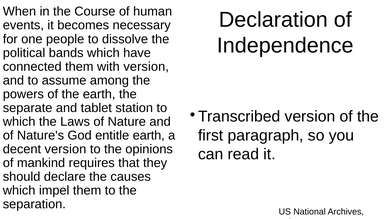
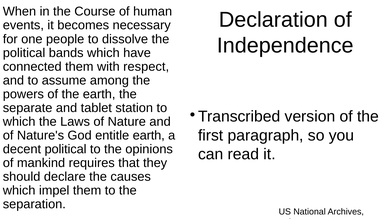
with version: version -> respect (146, 67)
decent version: version -> political (66, 149)
